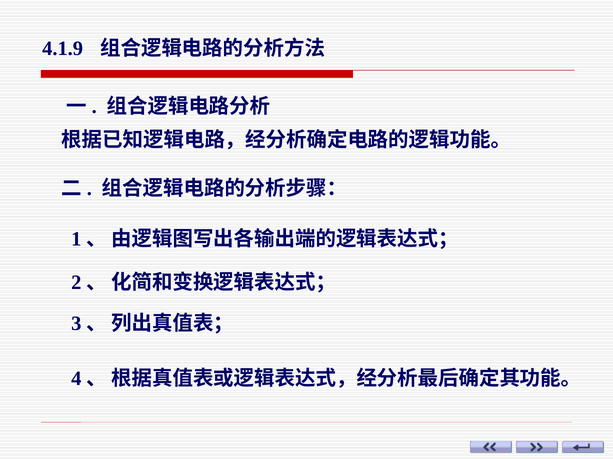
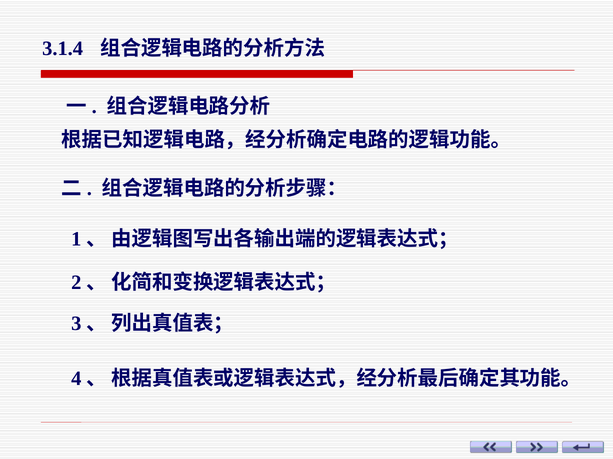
4.1.9: 4.1.9 -> 3.1.4 (63, 49)
